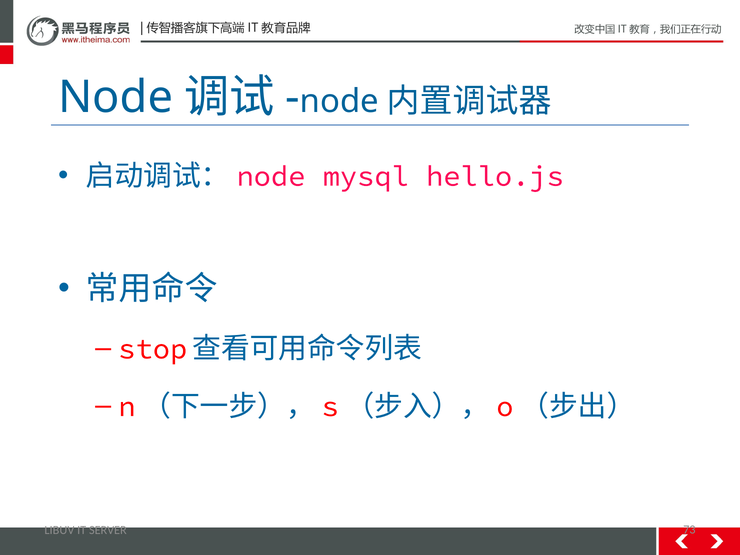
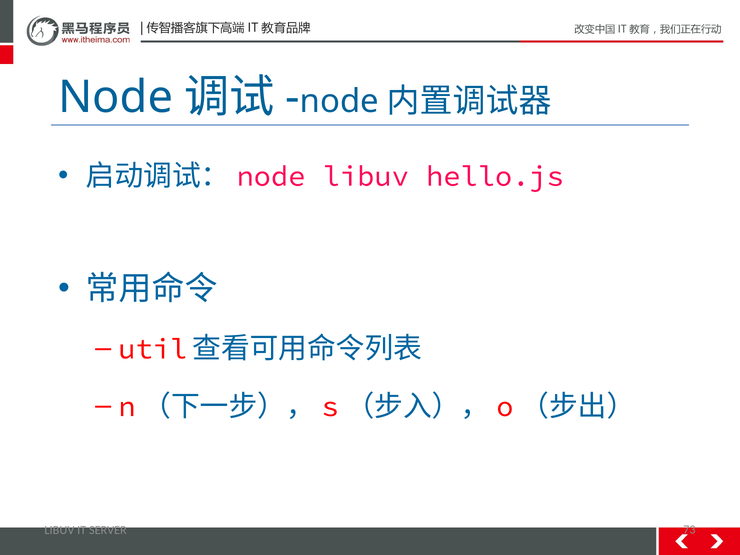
mysql: mysql -> libuv (366, 176)
stop: stop -> util (153, 349)
